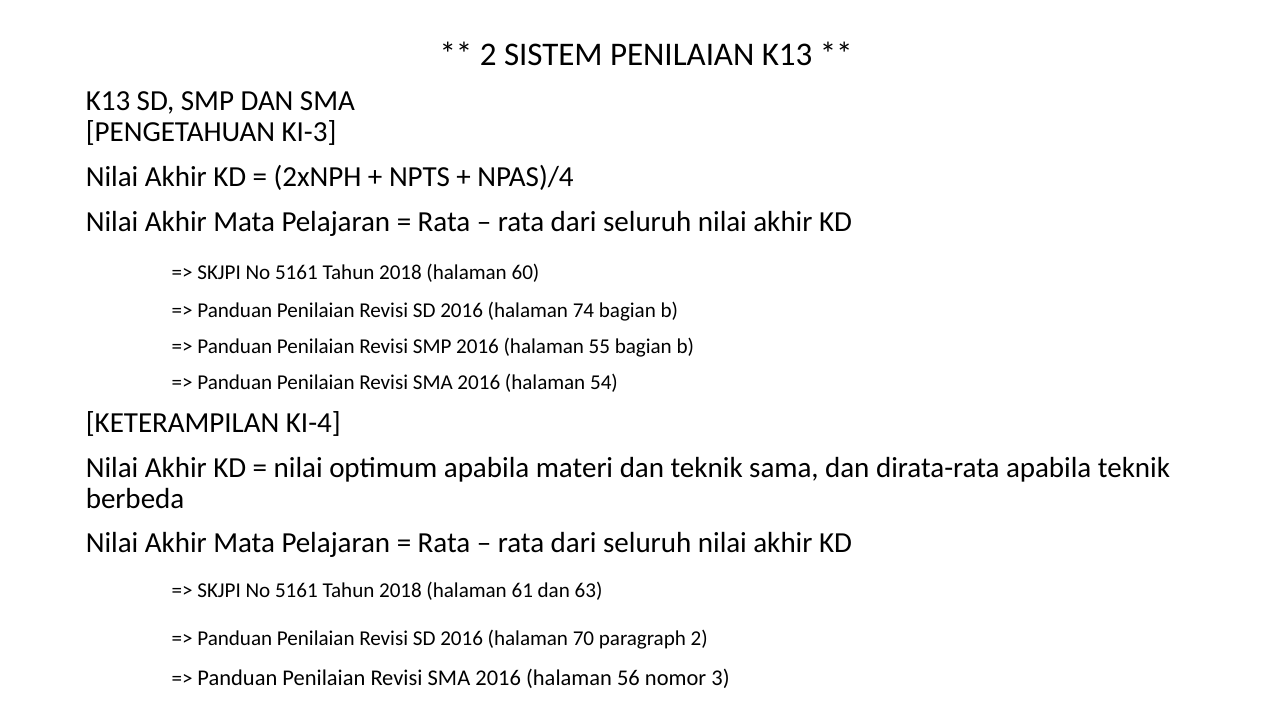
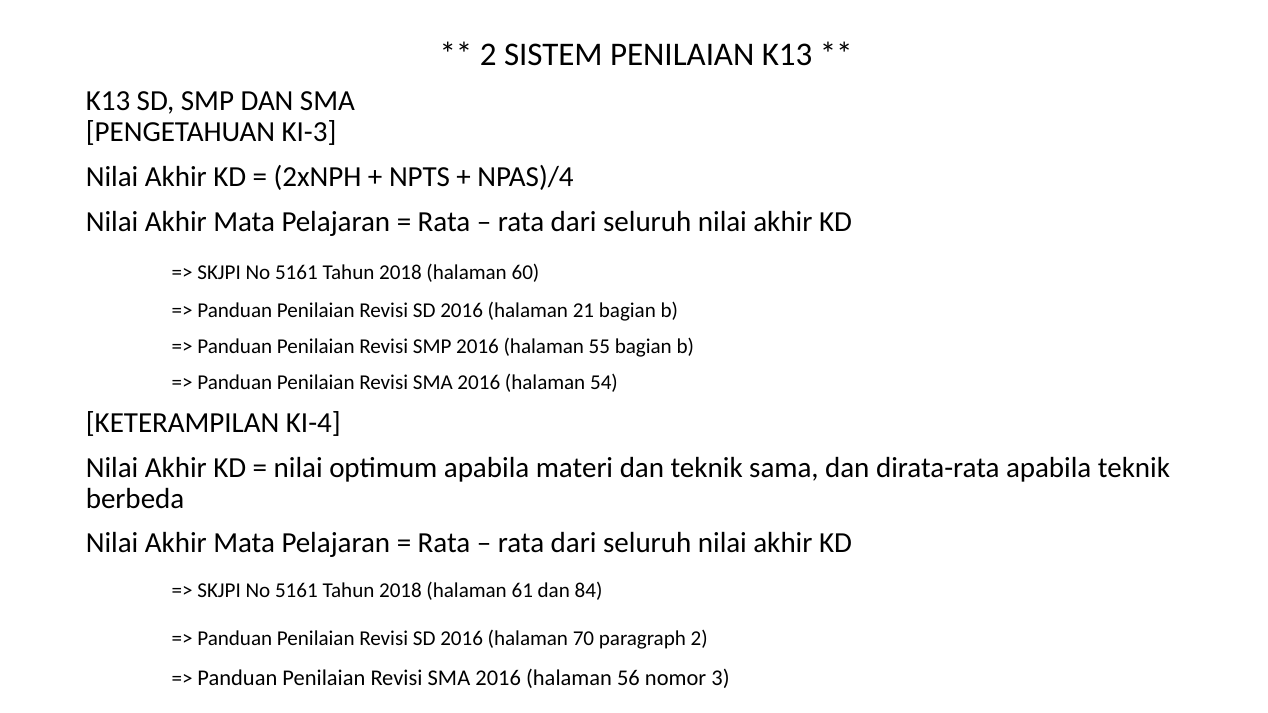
74: 74 -> 21 (583, 311)
63: 63 -> 84 (589, 591)
